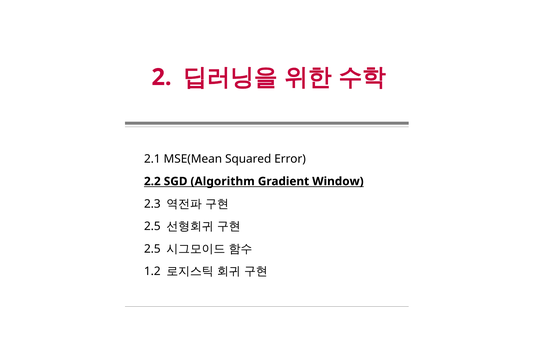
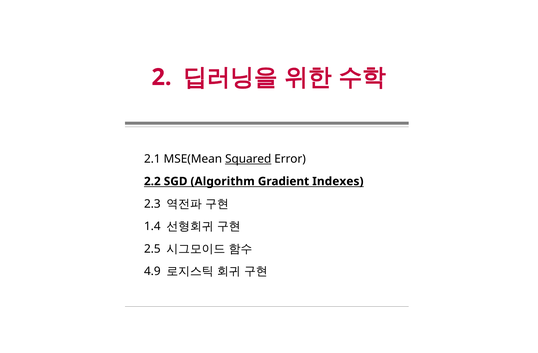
Squared underline: none -> present (248, 159)
Window: Window -> Indexes (338, 182)
2.5: 2.5 -> 1.4 (152, 227)
1.2: 1.2 -> 4.9 (152, 272)
